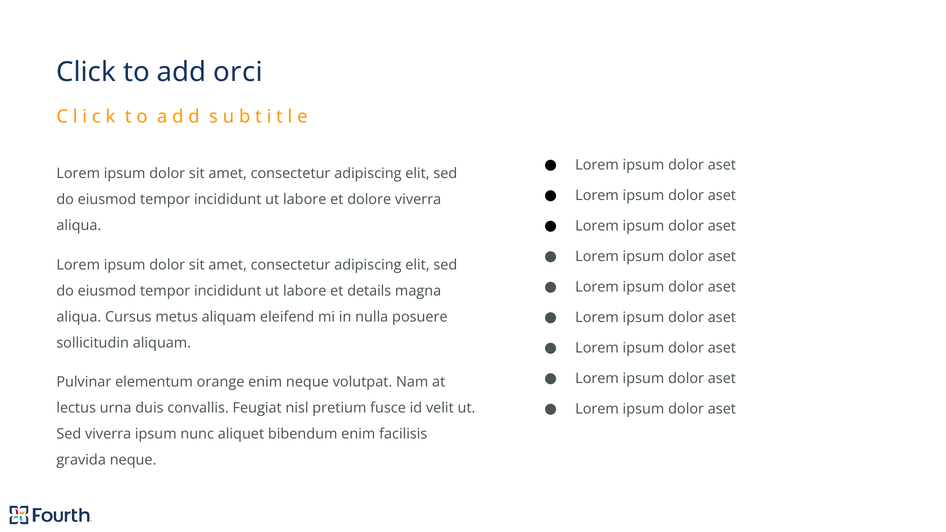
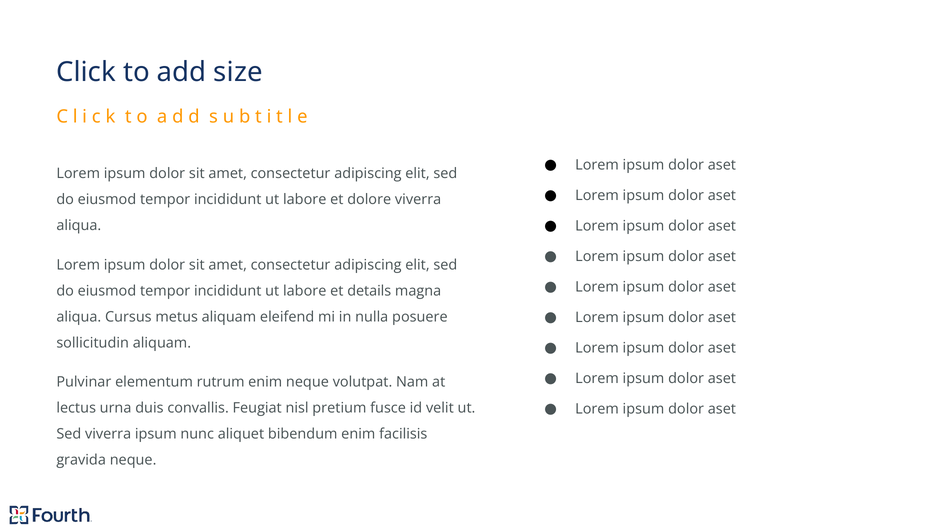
orci: orci -> size (238, 72)
orange: orange -> rutrum (221, 382)
